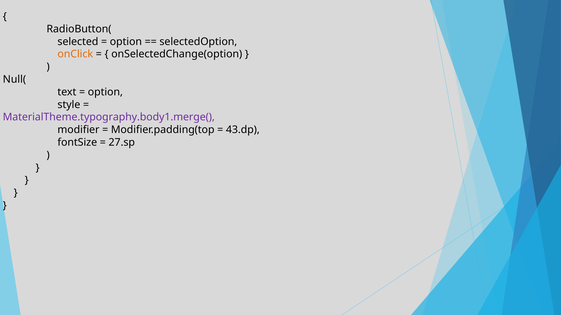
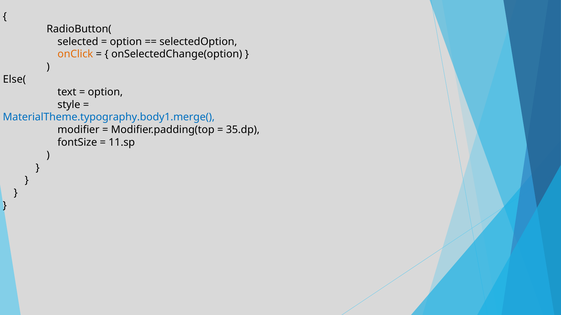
Null(: Null( -> Else( (14, 79)
MaterialTheme.typography.body1.merge( colour: purple -> blue (109, 117)
43.dp: 43.dp -> 35.dp (243, 130)
27.sp: 27.sp -> 11.sp (122, 143)
